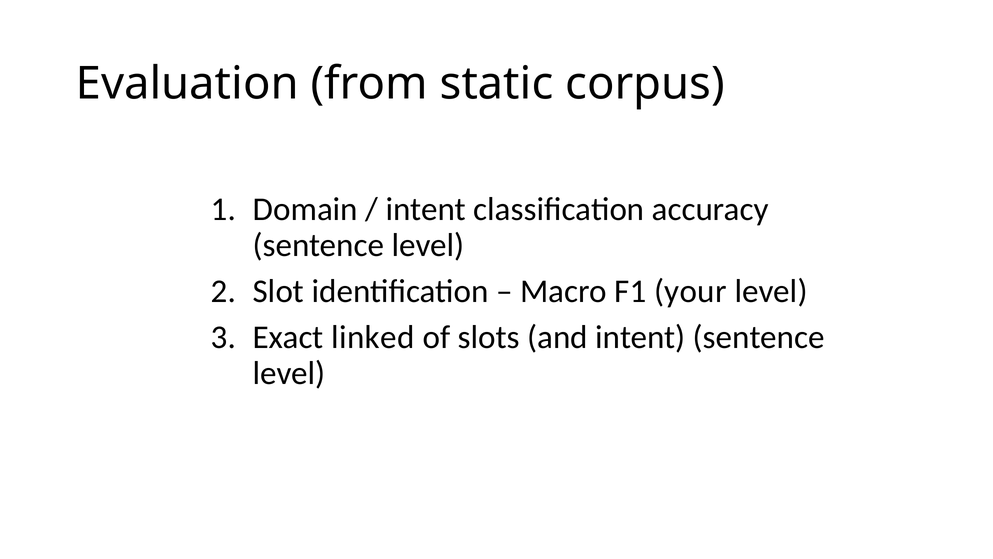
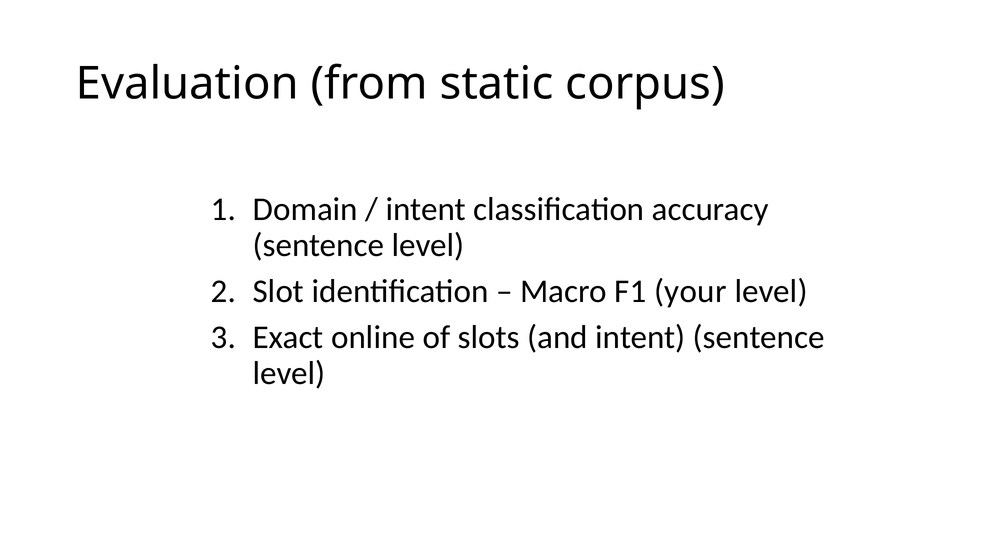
linked: linked -> online (373, 337)
